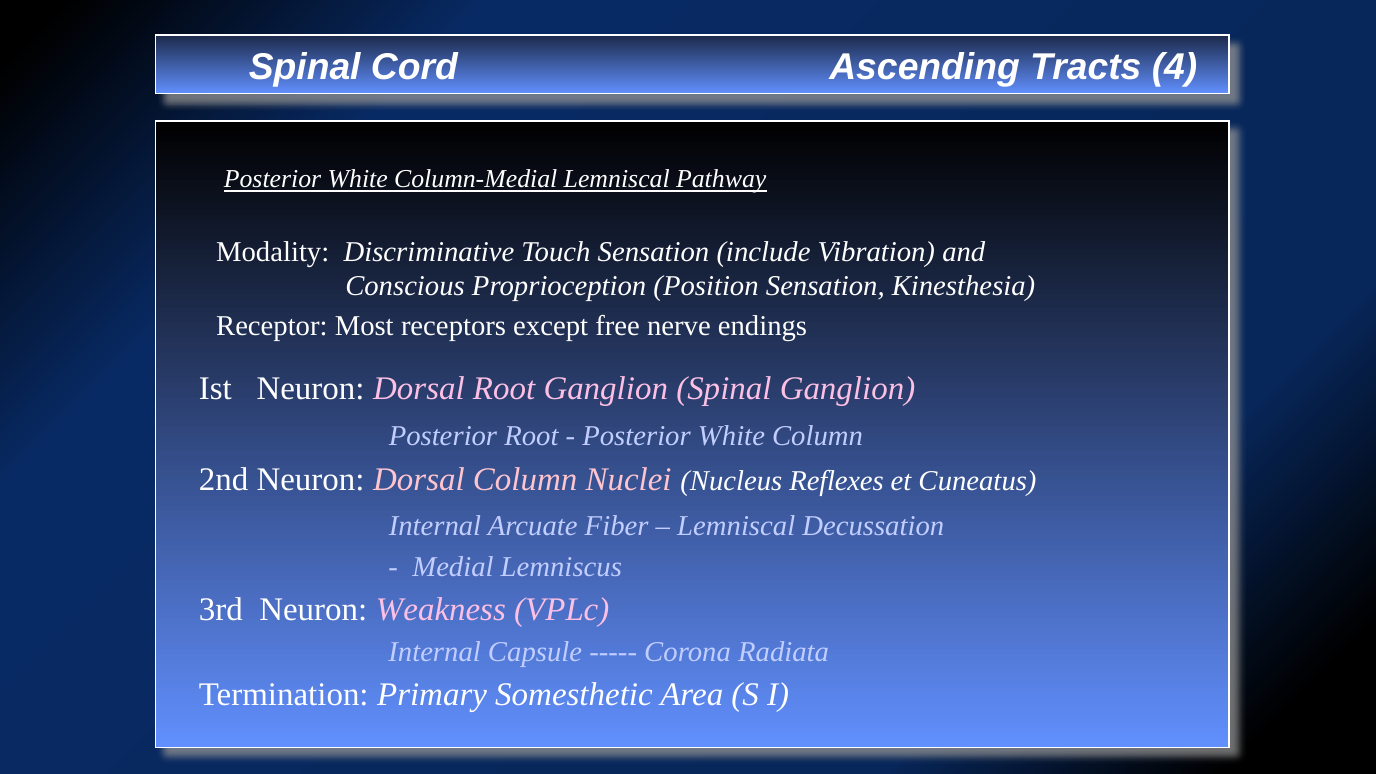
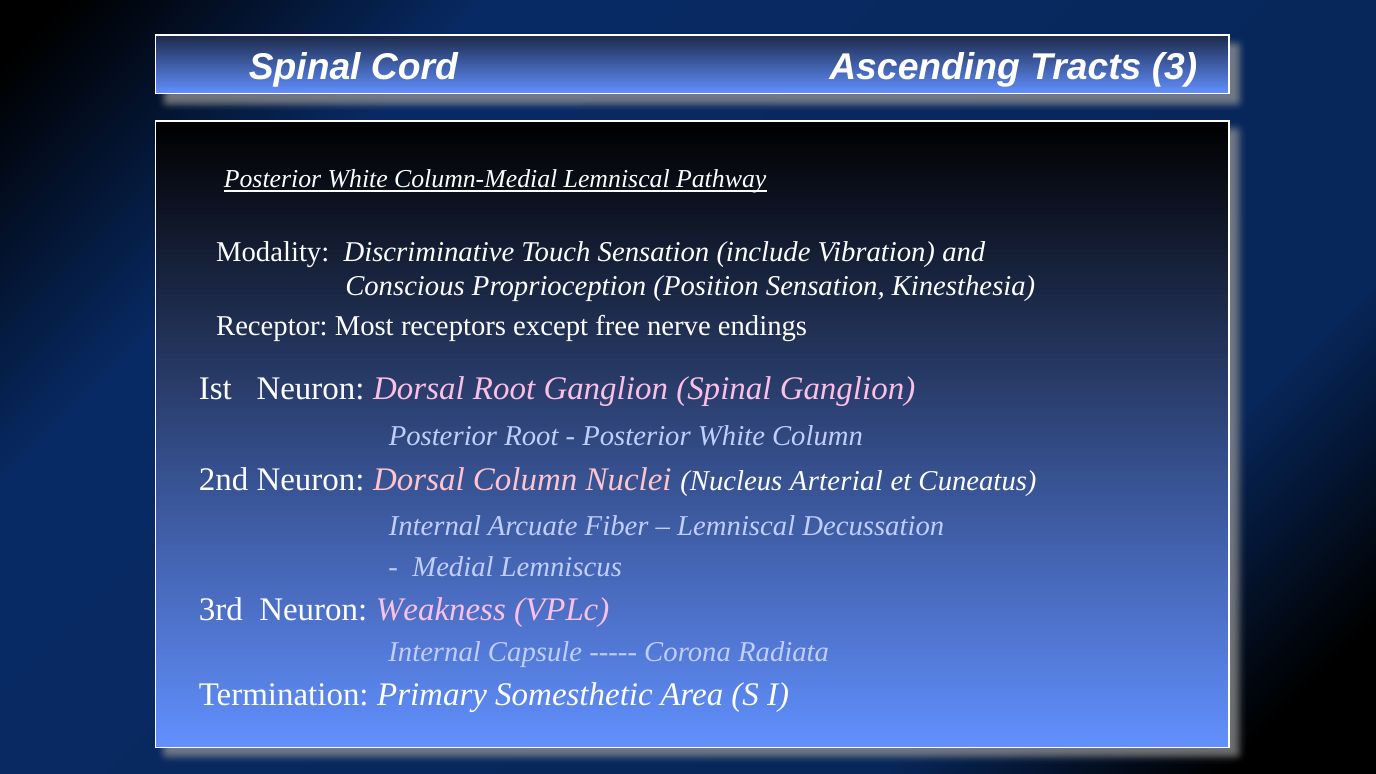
4: 4 -> 3 (1175, 67)
Reflexes: Reflexes -> Arterial (836, 481)
